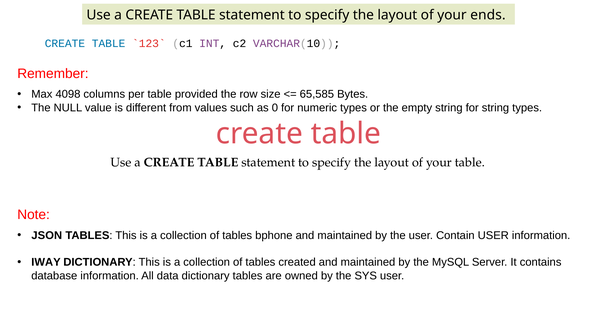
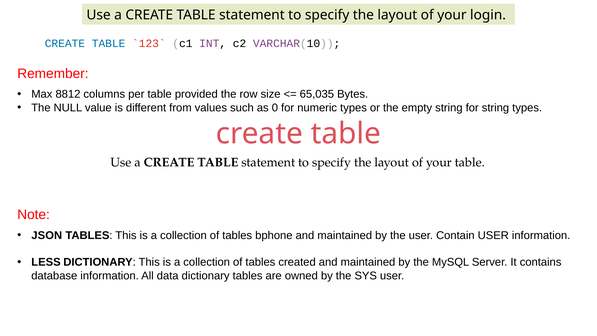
ends: ends -> login (488, 15)
4098: 4098 -> 8812 (68, 94)
65,585: 65,585 -> 65,035 (317, 94)
IWAY: IWAY -> LESS (46, 262)
